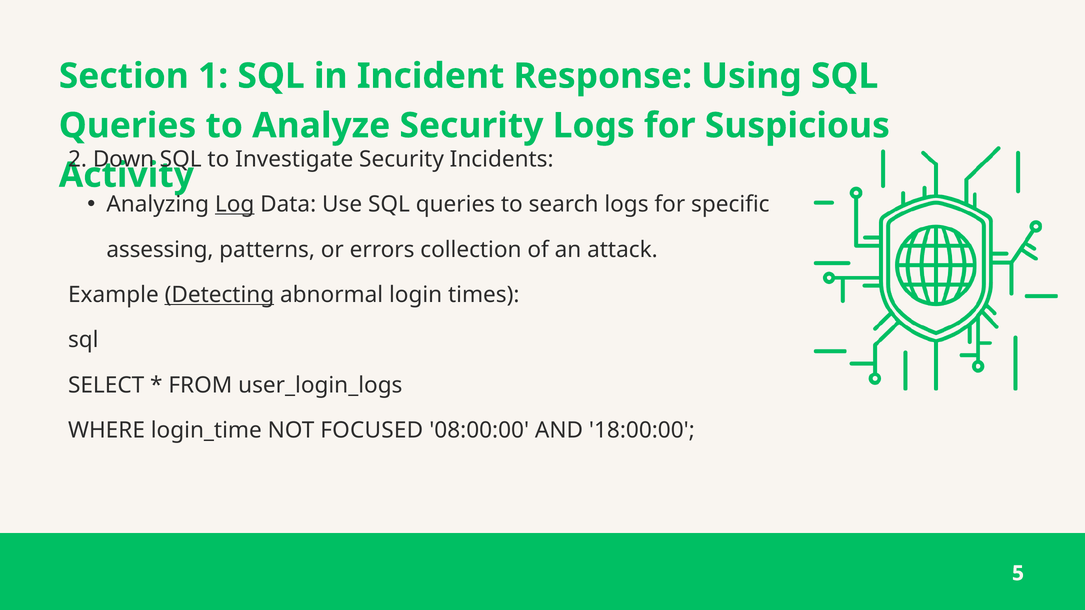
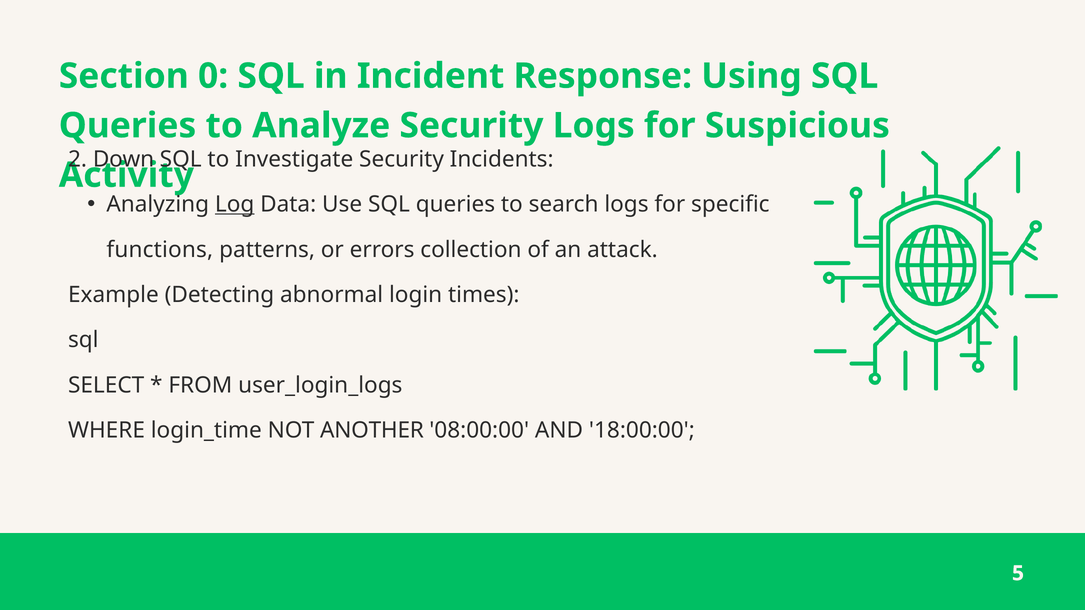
1: 1 -> 0 (213, 76)
assessing: assessing -> functions (160, 250)
Detecting underline: present -> none (219, 295)
FOCUSED: FOCUSED -> ANOTHER (372, 431)
